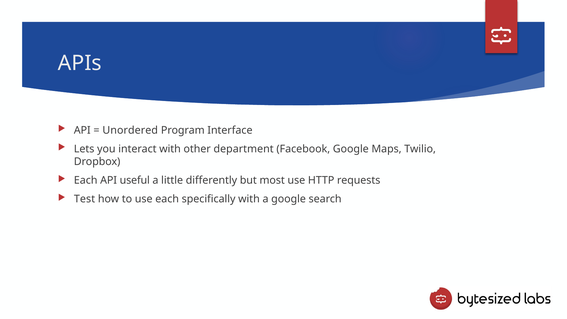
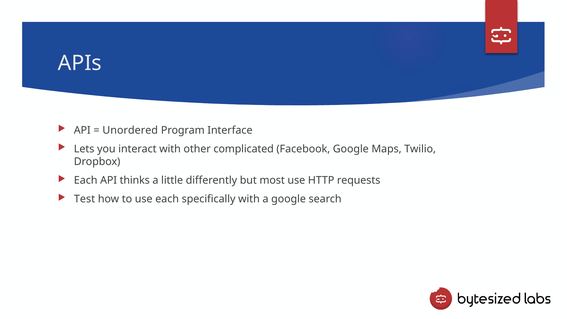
department: department -> complicated (244, 149)
useful: useful -> thinks (135, 180)
